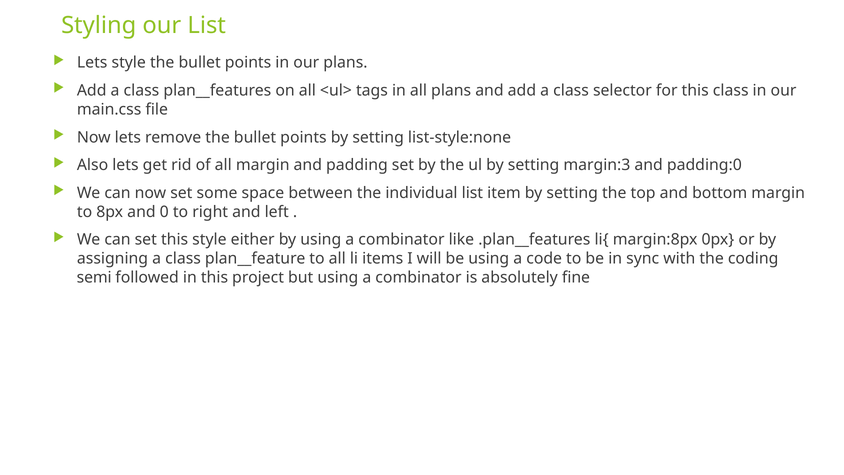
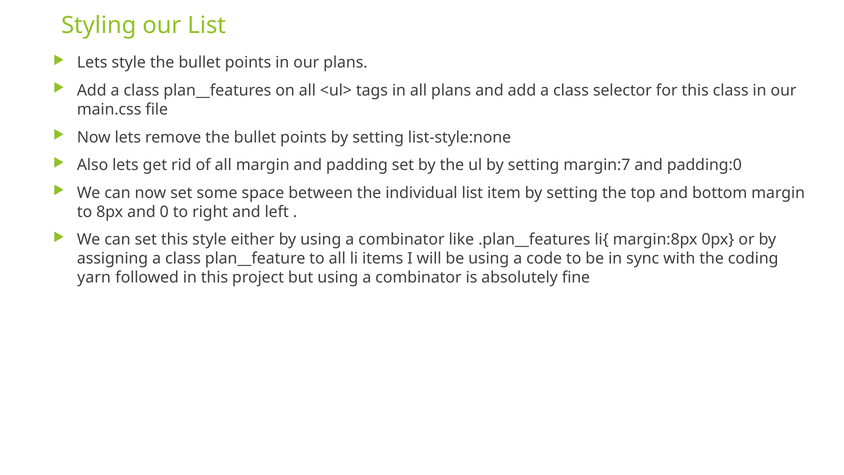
margin:3: margin:3 -> margin:7 (597, 165)
semi: semi -> yarn (94, 278)
